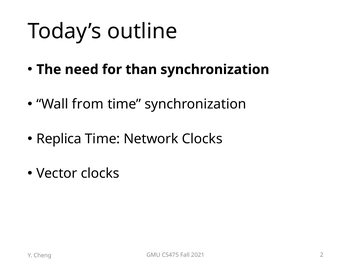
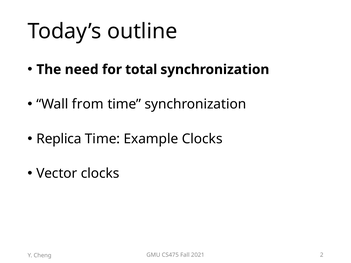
than: than -> total (141, 70)
Network: Network -> Example (151, 139)
